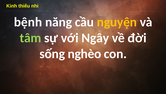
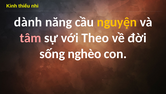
bệnh: bệnh -> dành (28, 22)
tâm colour: light green -> pink (30, 38)
Ngây: Ngây -> Theo (95, 38)
